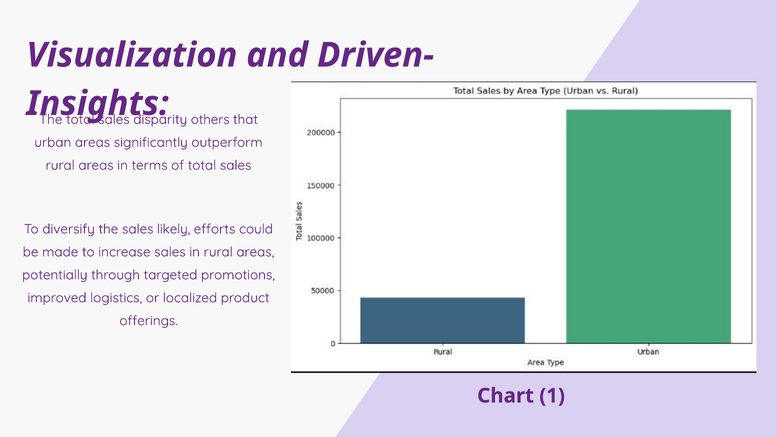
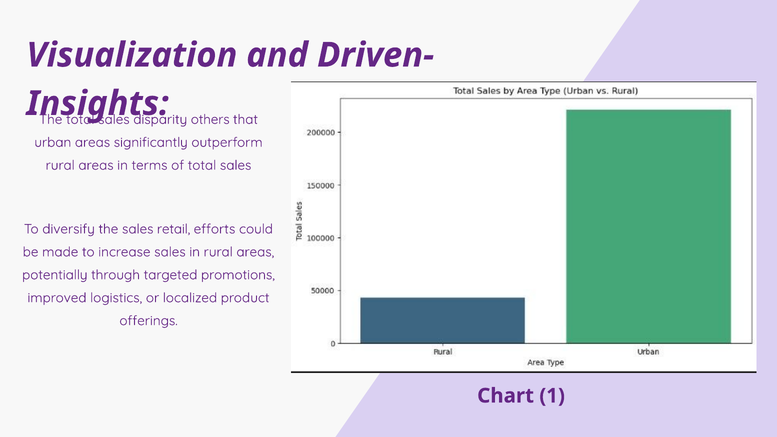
likely: likely -> retail (174, 229)
